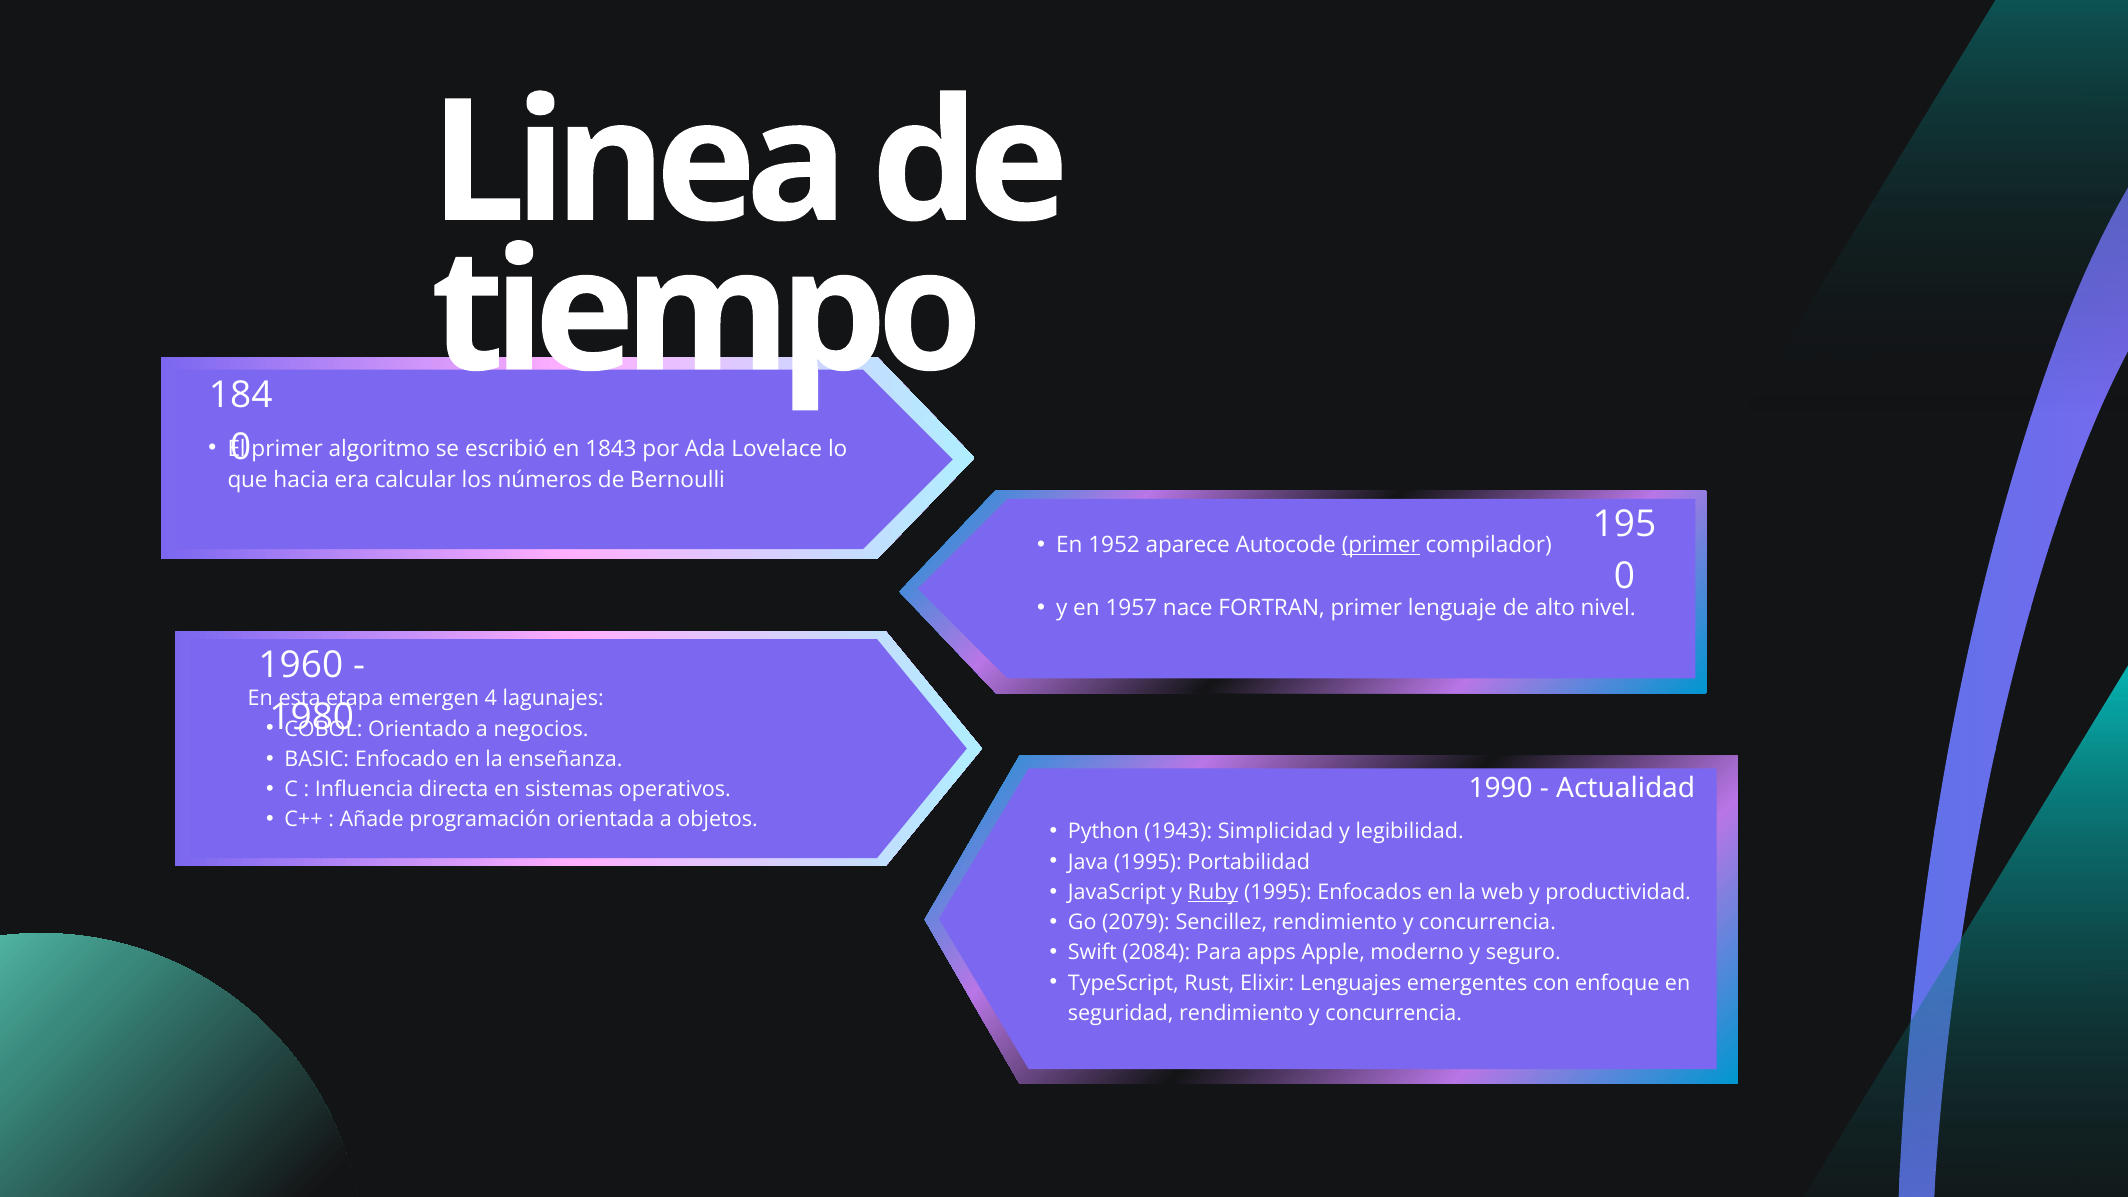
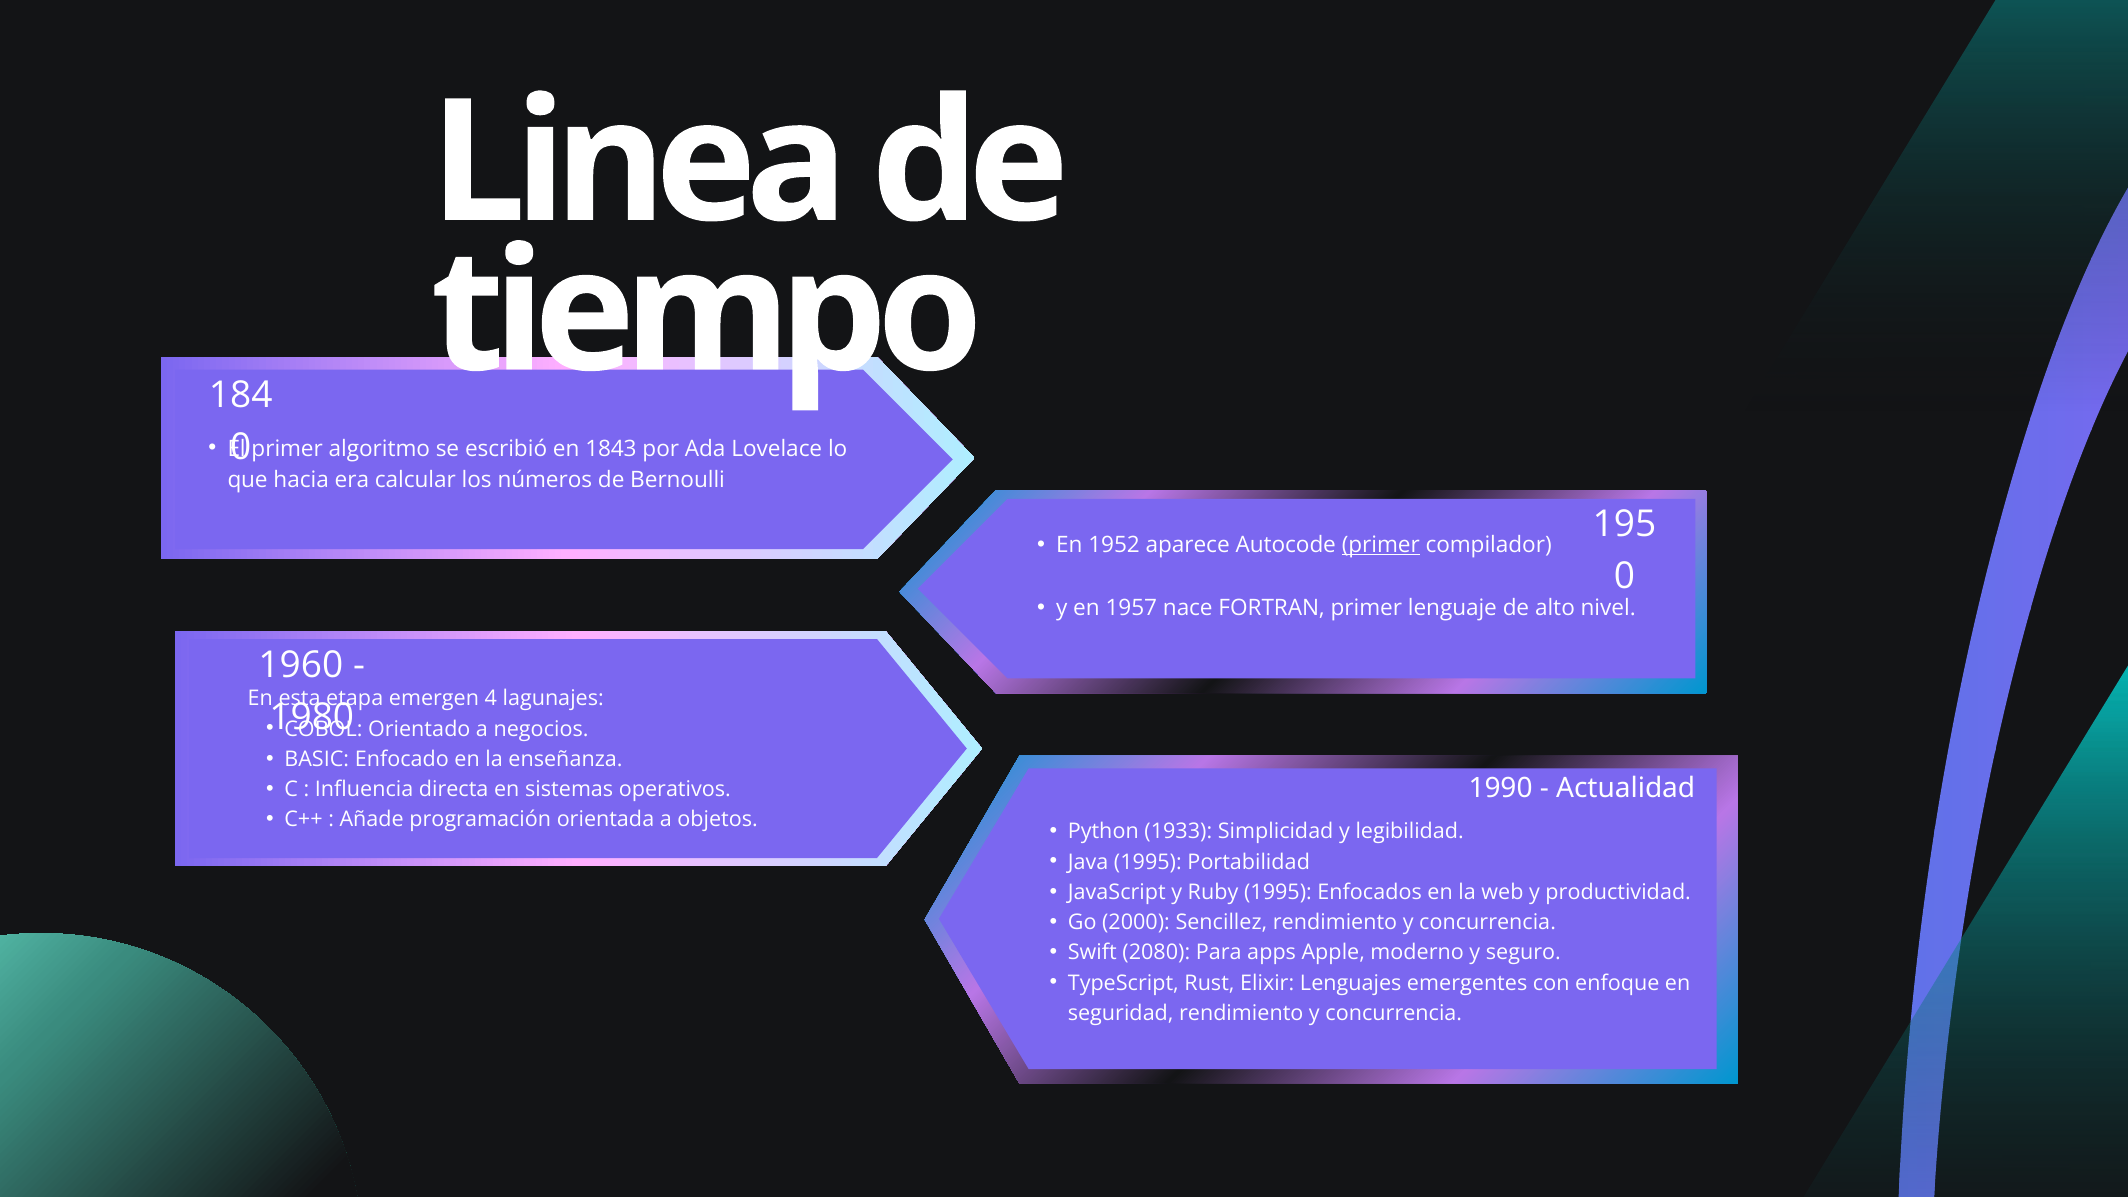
1943: 1943 -> 1933 (1178, 832)
Ruby underline: present -> none (1213, 892)
2079: 2079 -> 2000 (1136, 922)
2084: 2084 -> 2080 (1156, 953)
